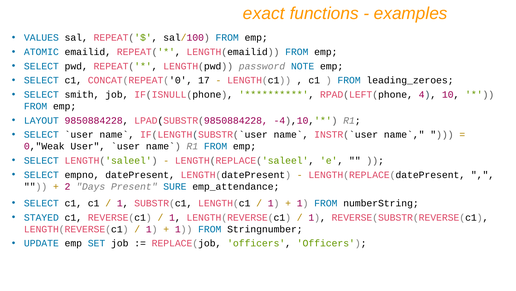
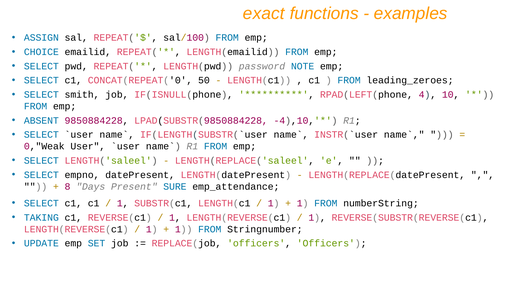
VALUES: VALUES -> ASSIGN (41, 38)
ATOMIC: ATOMIC -> CHOICE (41, 52)
17: 17 -> 50 (204, 80)
LAYOUT: LAYOUT -> ABSENT (41, 120)
2: 2 -> 8 (68, 186)
STAYED: STAYED -> TAKING (41, 217)
